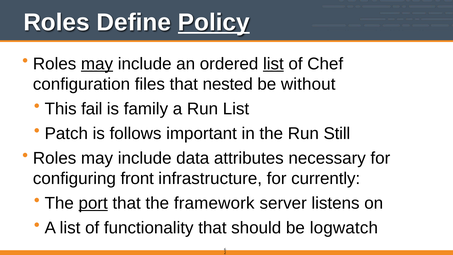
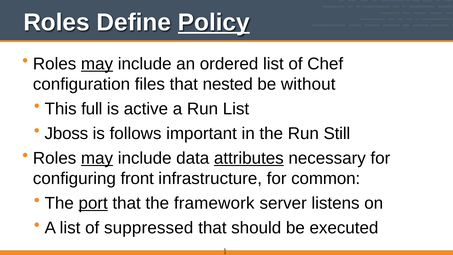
list underline: present -> none (273, 64)
fail: fail -> full (92, 109)
family: family -> active (146, 109)
Patch: Patch -> Jboss (66, 133)
may underline: none -> present (97, 158)
attributes underline: none -> present (249, 158)
currently: currently -> common (326, 178)
functionality: functionality -> suppressed (149, 228)
logwatch: logwatch -> executed (344, 228)
